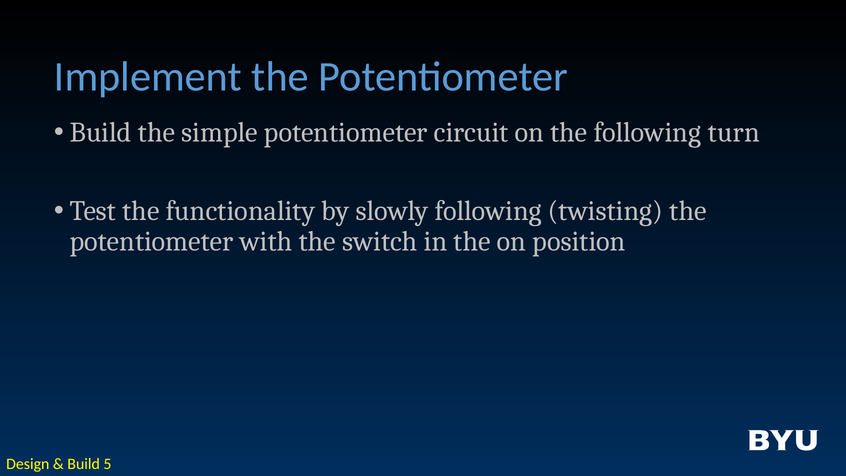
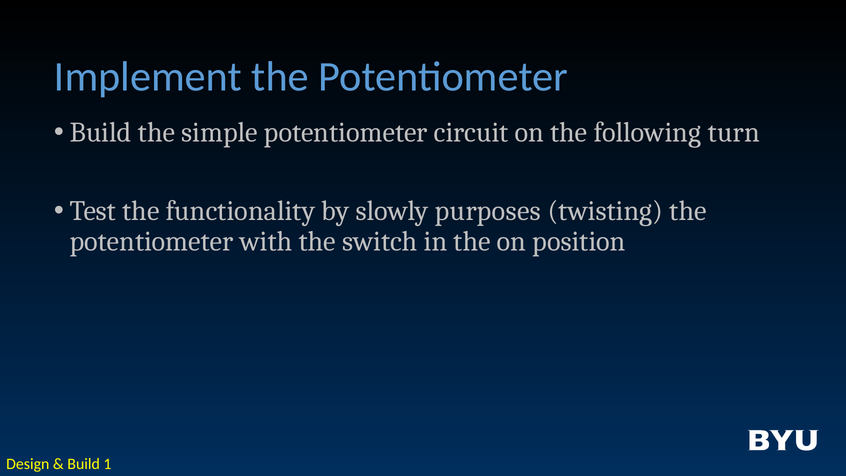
slowly following: following -> purposes (488, 211)
5: 5 -> 1 (108, 464)
